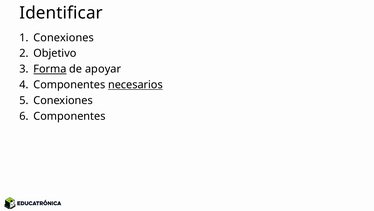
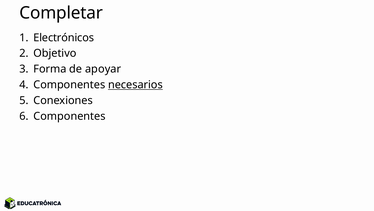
Identificar: Identificar -> Completar (61, 13)
Conexiones: Conexiones -> Electrónicos (64, 38)
Forma underline: present -> none (50, 69)
